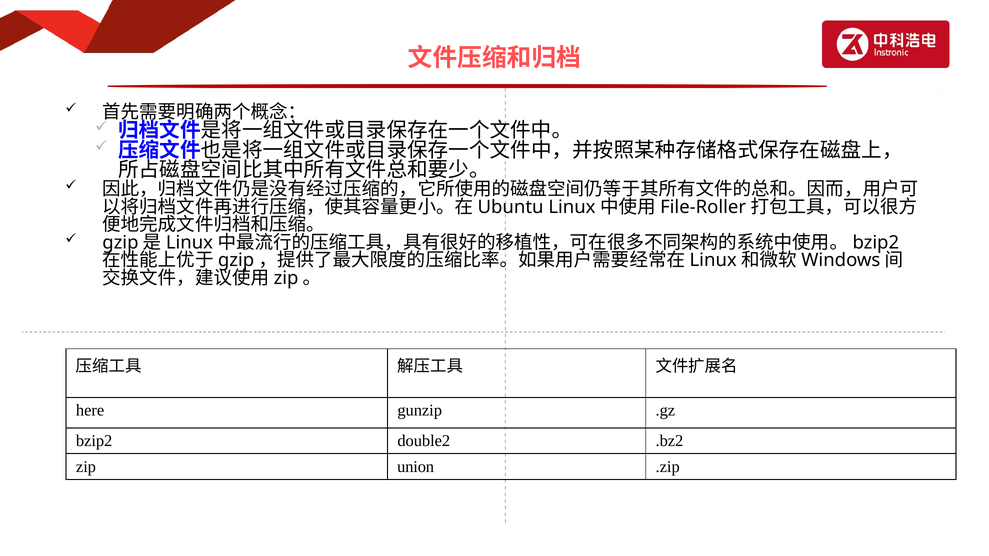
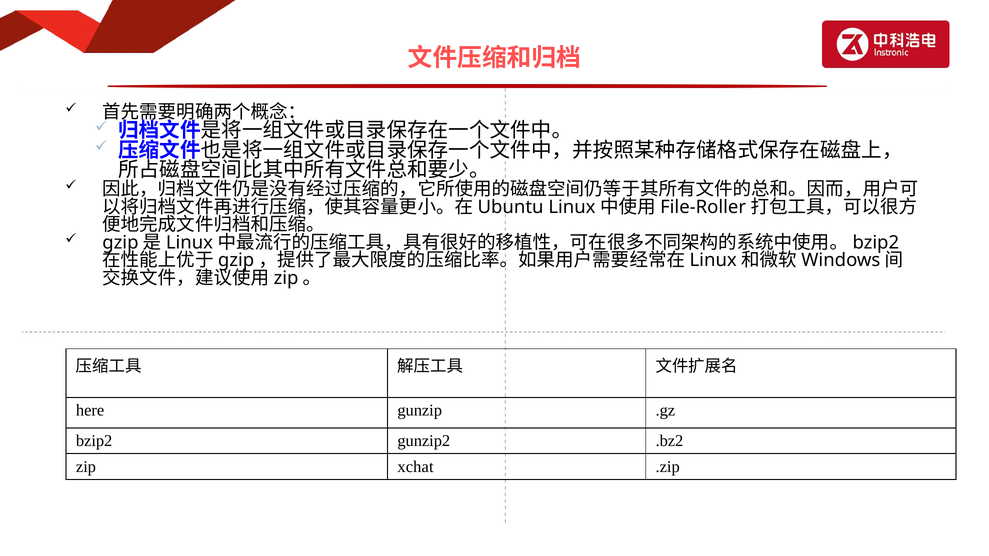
double2: double2 -> gunzip2 (424, 441)
union: union -> xchat (415, 467)
